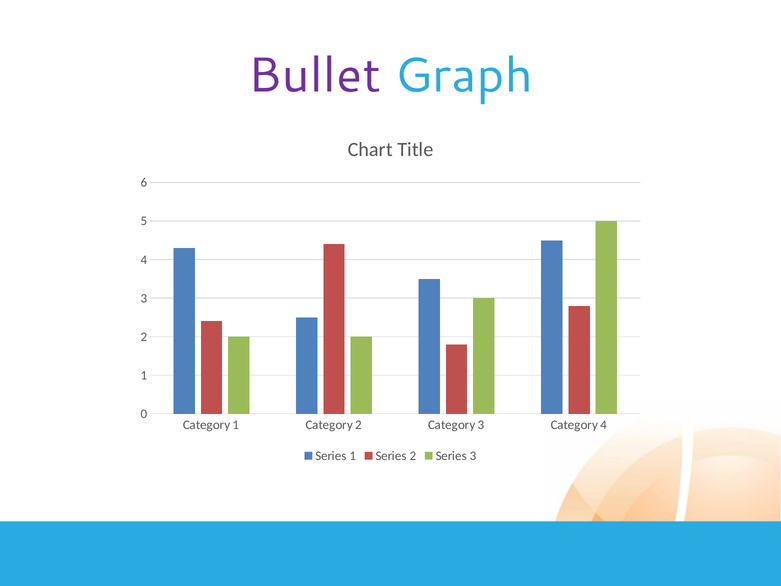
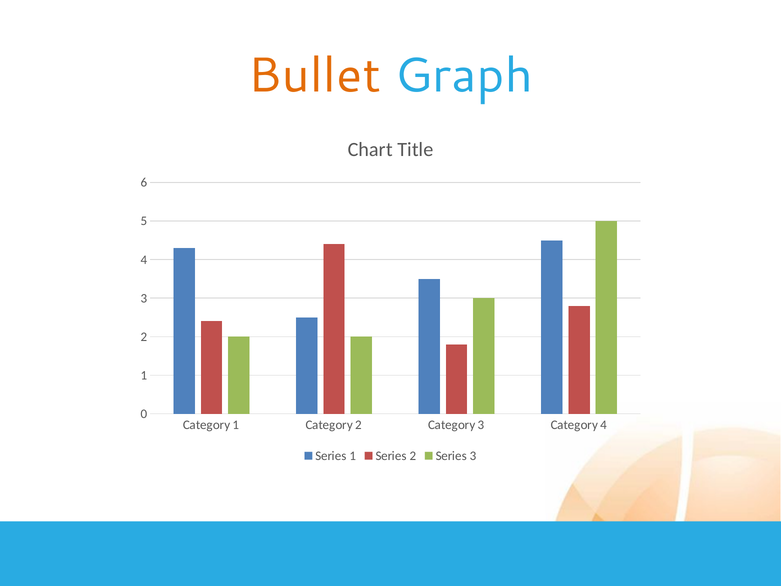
Bullet colour: purple -> orange (314, 76)
